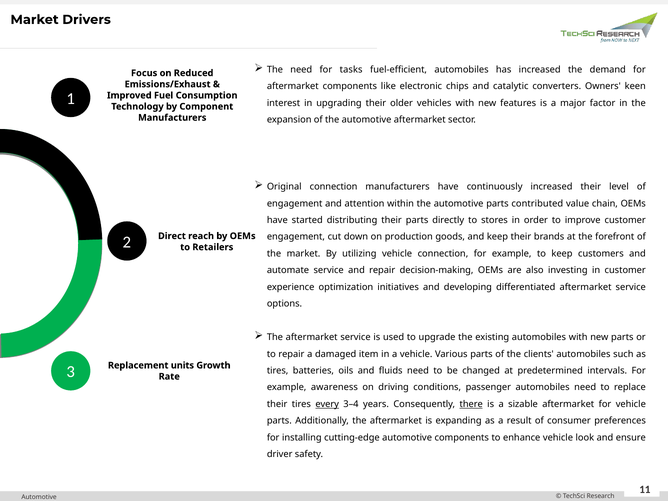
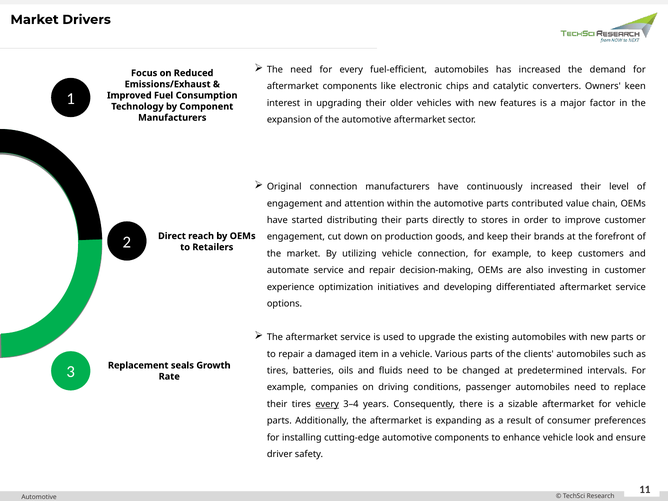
for tasks: tasks -> every (351, 70)
units: units -> seals (182, 365)
awareness: awareness -> companies (334, 387)
there underline: present -> none (471, 404)
